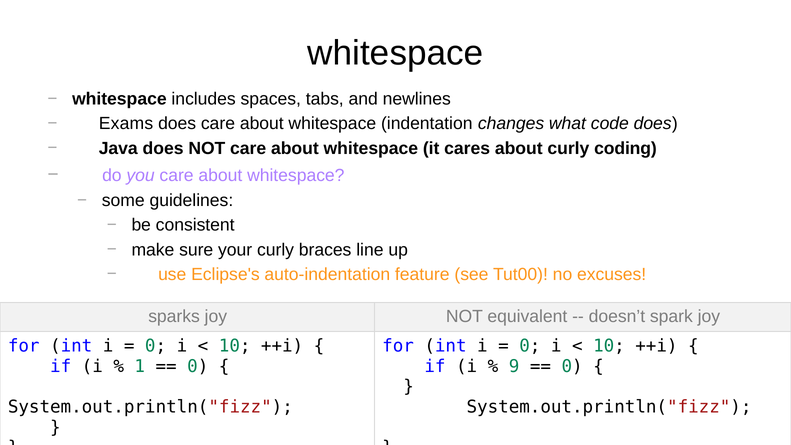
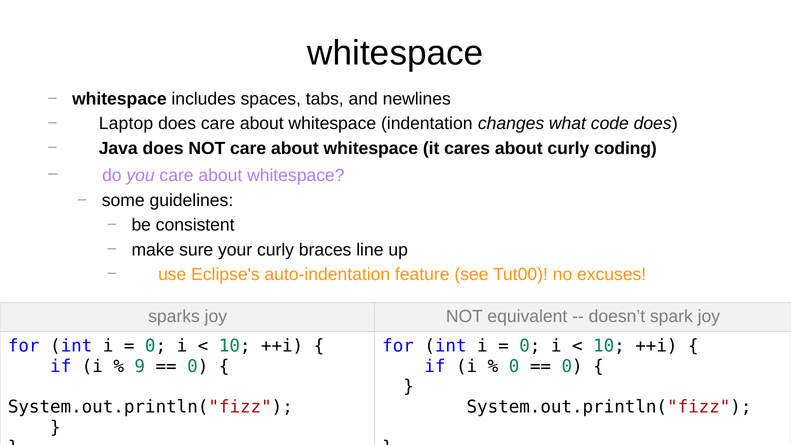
Exams: Exams -> Laptop (126, 124)
1: 1 -> 9 (140, 366)
9: 9 -> 0 (514, 366)
